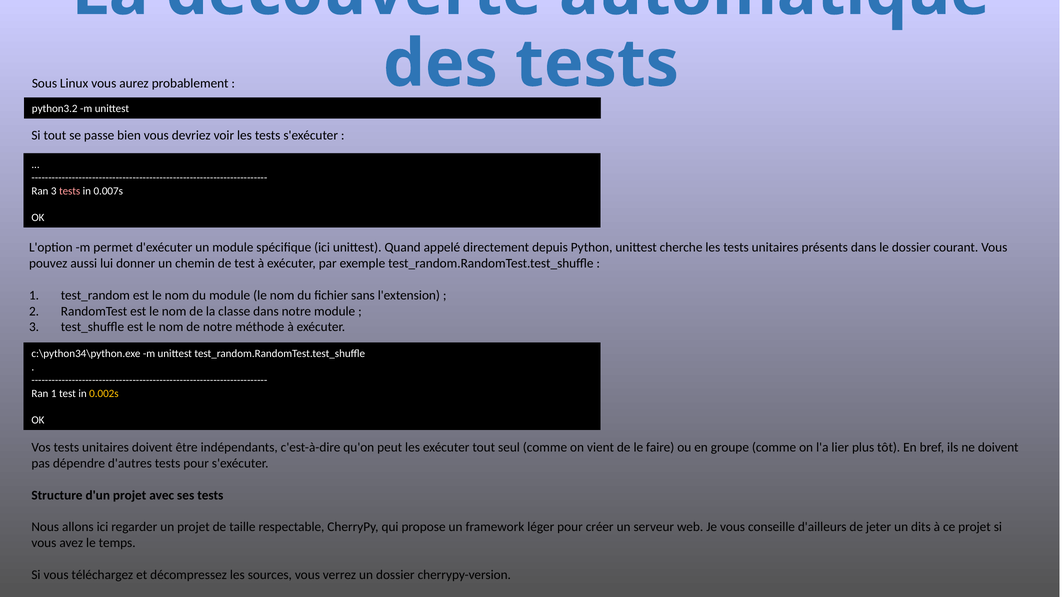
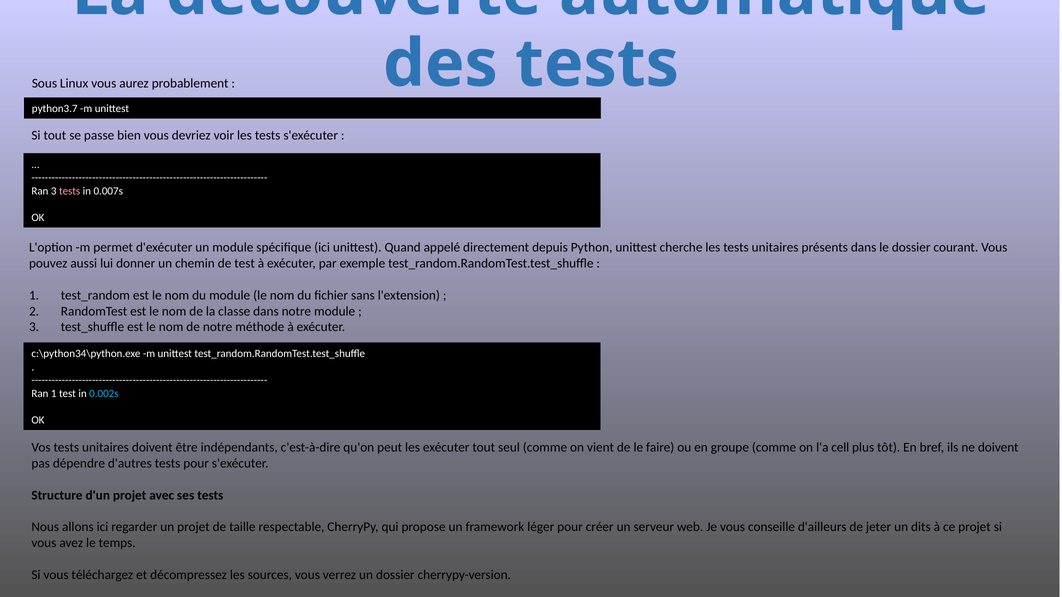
python3.2: python3.2 -> python3.7 (55, 109)
0.002s colour: yellow -> light blue (104, 394)
lier: lier -> cell (840, 448)
